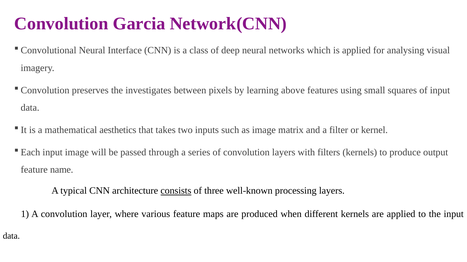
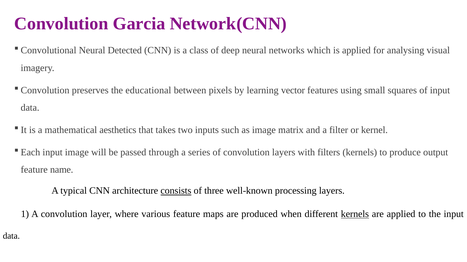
Interface: Interface -> Detected (125, 51)
investigates: investigates -> educational (148, 90)
above: above -> vector (293, 90)
kernels underline: none -> present (355, 215)
